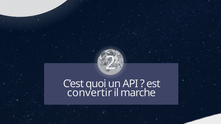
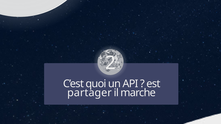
convertir: convertir -> partager (90, 93)
